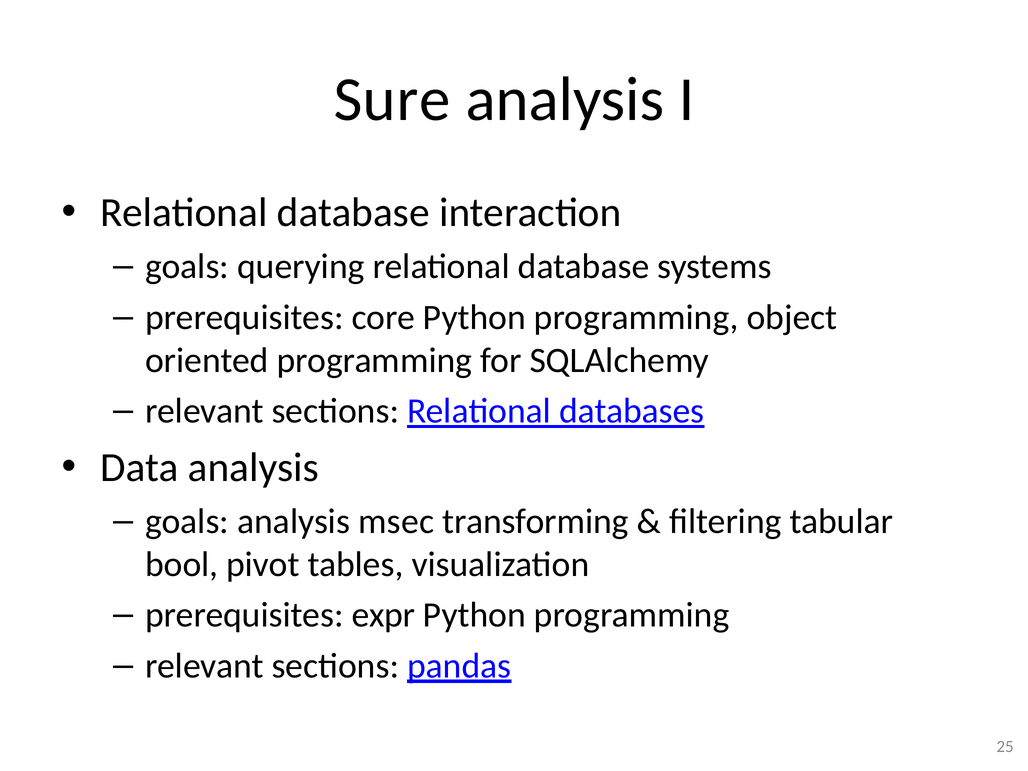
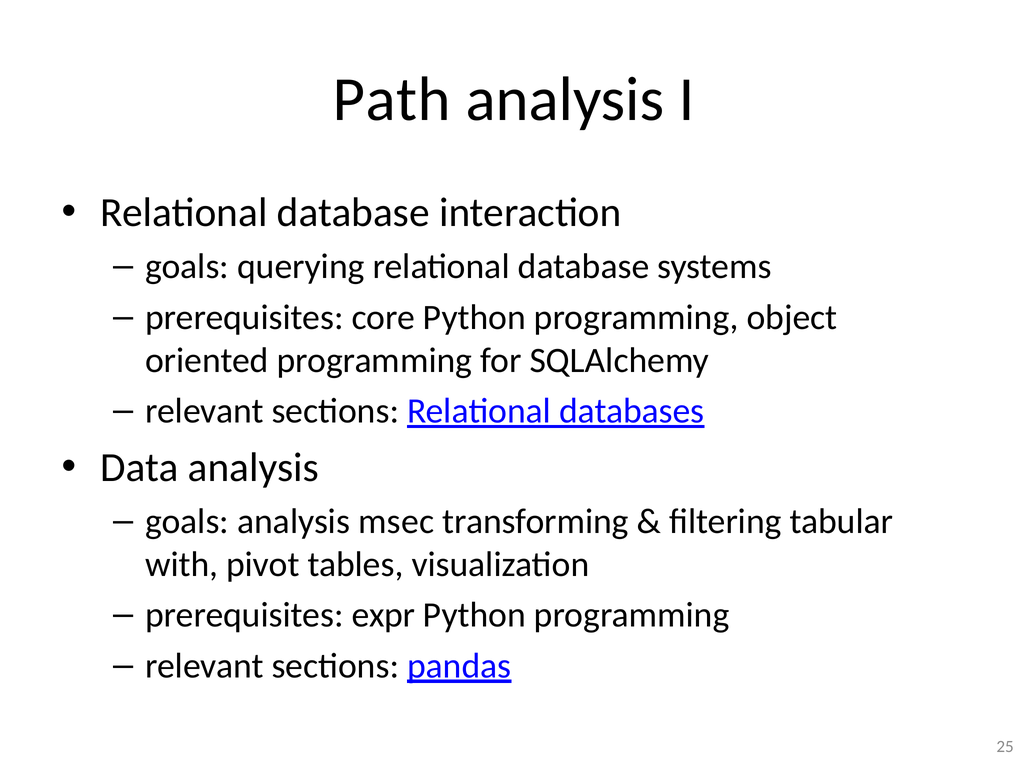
Sure: Sure -> Path (392, 100)
bool: bool -> with (182, 564)
